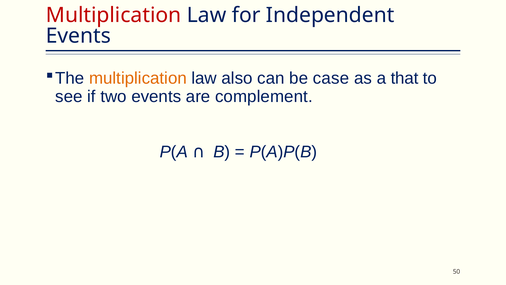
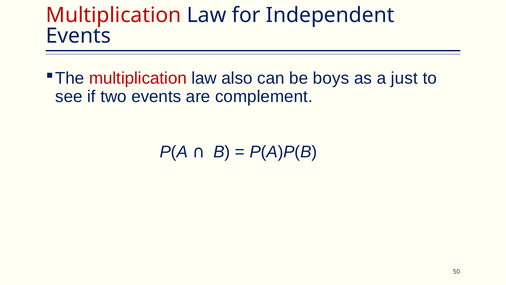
multiplication colour: orange -> red (138, 78)
case: case -> boys (331, 78)
that: that -> just (404, 78)
